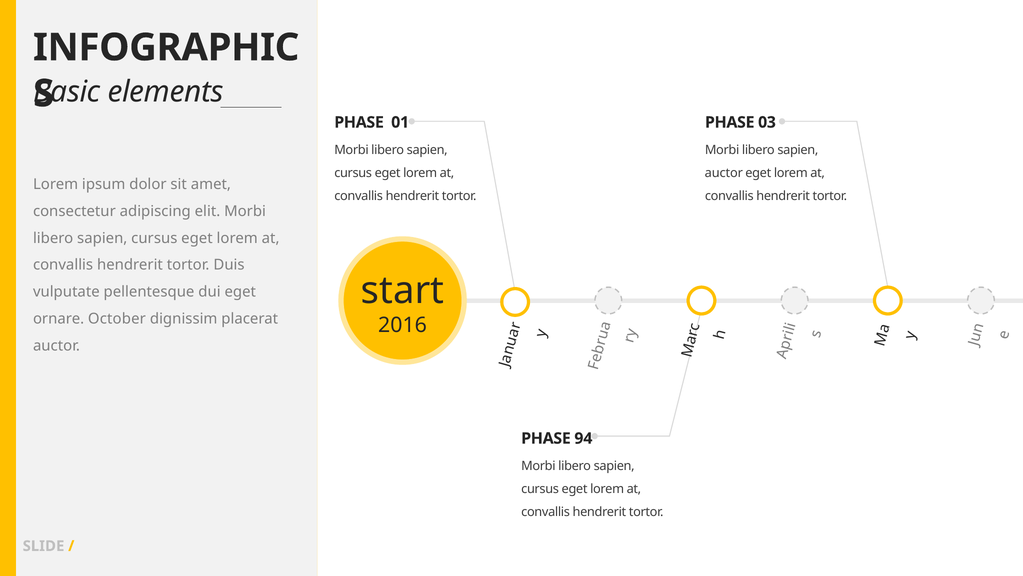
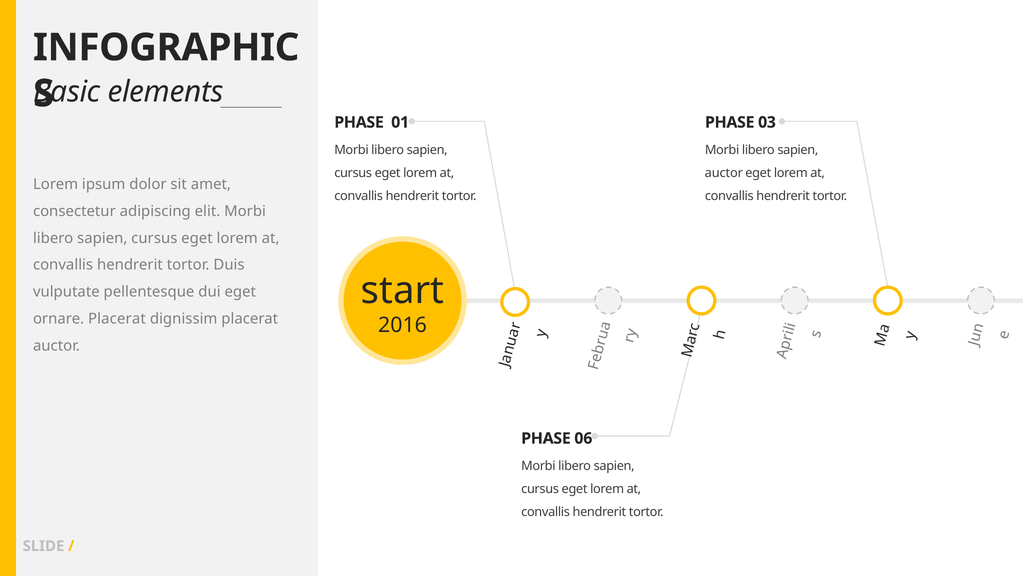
ornare October: October -> Placerat (117, 318)
94: 94 -> 06 (583, 438)
